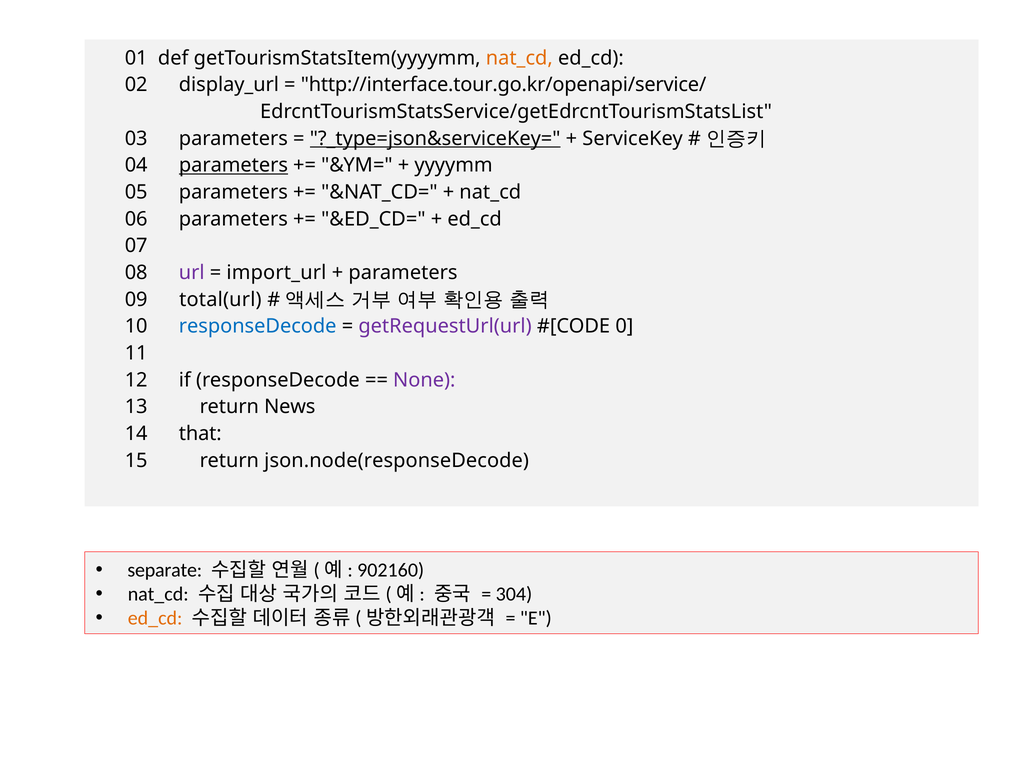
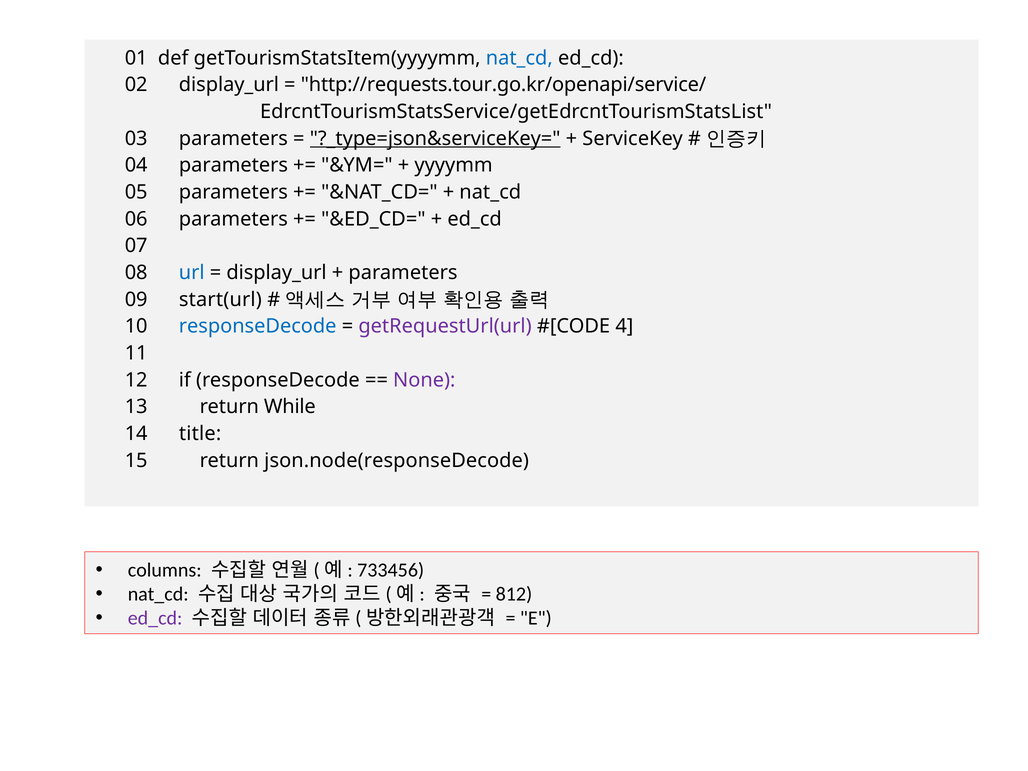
nat_cd colour: orange -> blue (519, 58)
http://interface.tour.go.kr/openapi/service/: http://interface.tour.go.kr/openapi/service/ -> http://requests.tour.go.kr/openapi/service/ (504, 85)
parameters underline: present -> none (233, 165)
url colour: purple -> blue (192, 273)
import_url: import_url -> display_url (277, 273)
total(url: total(url -> start(url (220, 299)
0: 0 -> 4 (624, 326)
News: News -> While (290, 407)
that: that -> title (200, 434)
separate: separate -> columns (165, 570)
902160: 902160 -> 733456 (391, 570)
304: 304 -> 812 (514, 594)
ed_cd colour: orange -> purple (155, 618)
